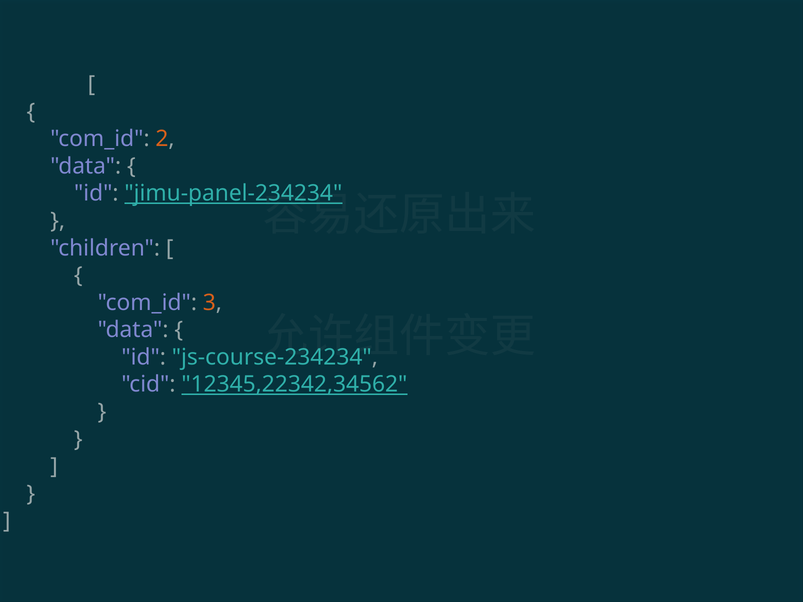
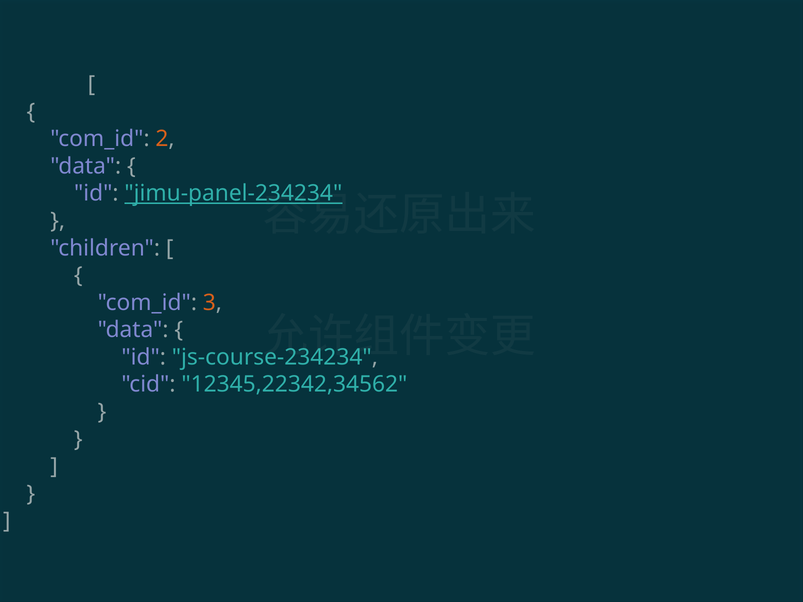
12345,22342,34562 underline: present -> none (294, 385)
